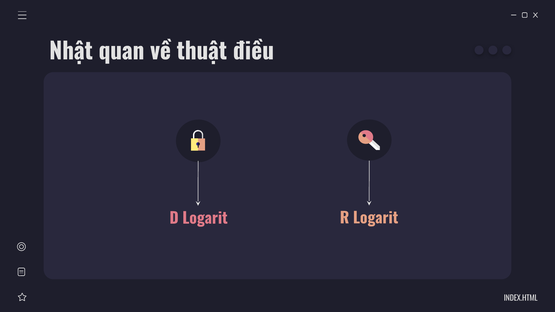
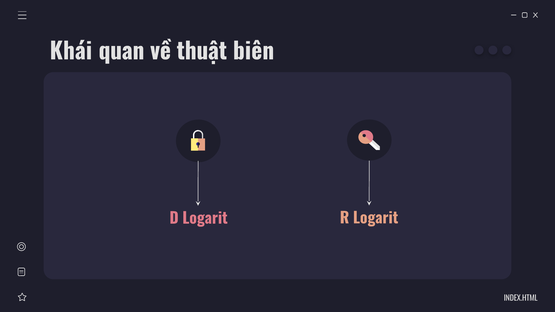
Nhật: Nhật -> Khái (71, 52)
điều: điều -> biên (254, 52)
